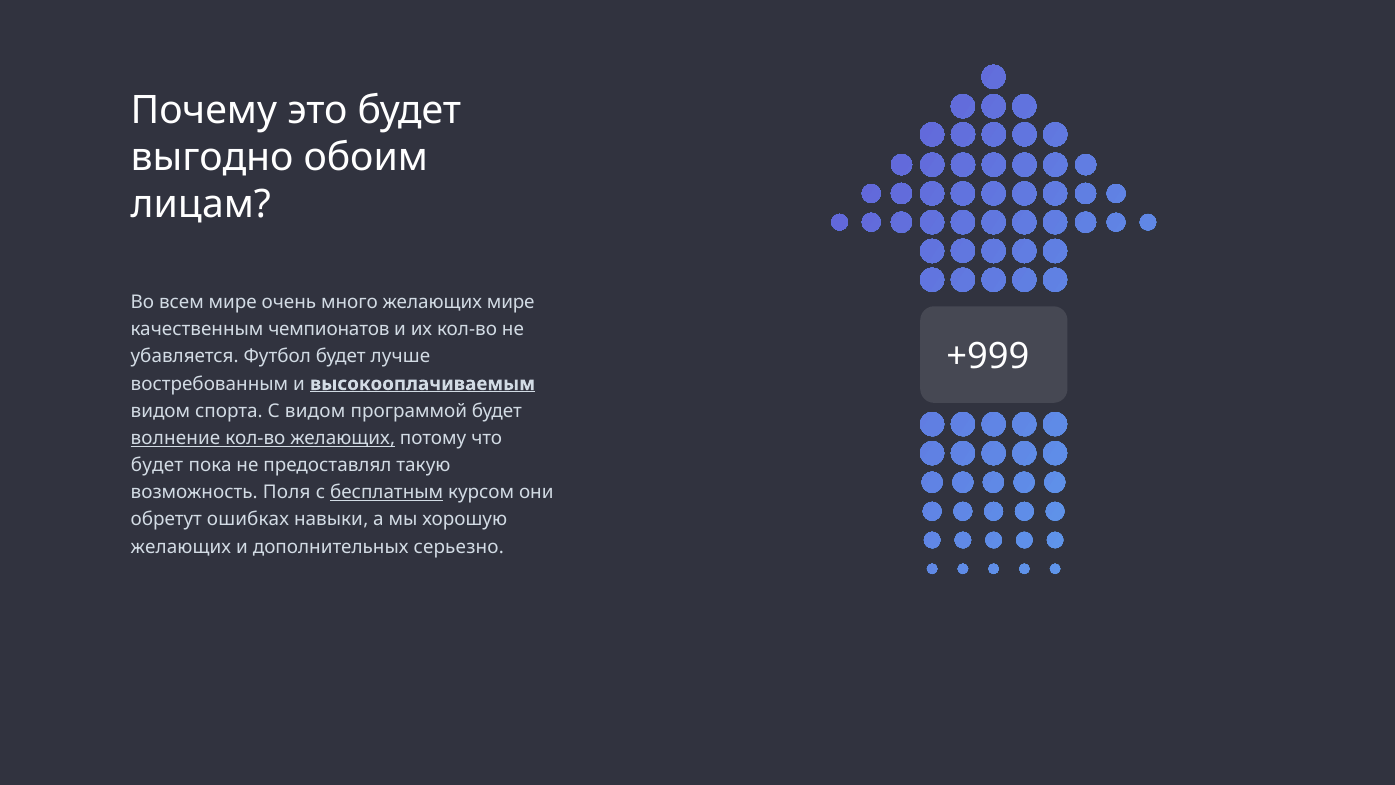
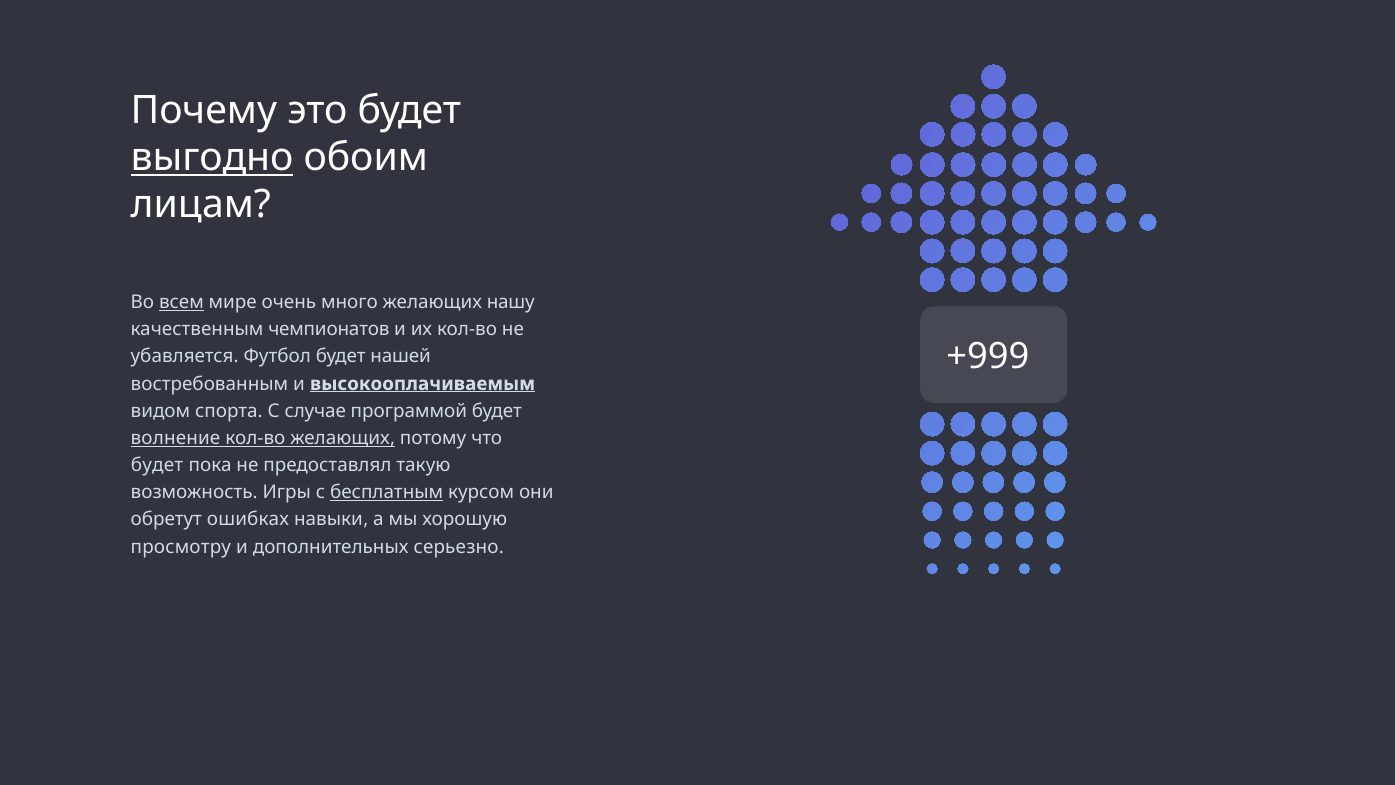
выгодно underline: none -> present (212, 158)
всем underline: none -> present (181, 302)
желающих мире: мире -> нашу (511, 302)
лучше: лучше -> нашей (401, 356)
С видом: видом -> случае (315, 411)
Поля: Поля -> Игры (287, 492)
желающих: желающих -> просмотру (181, 547)
